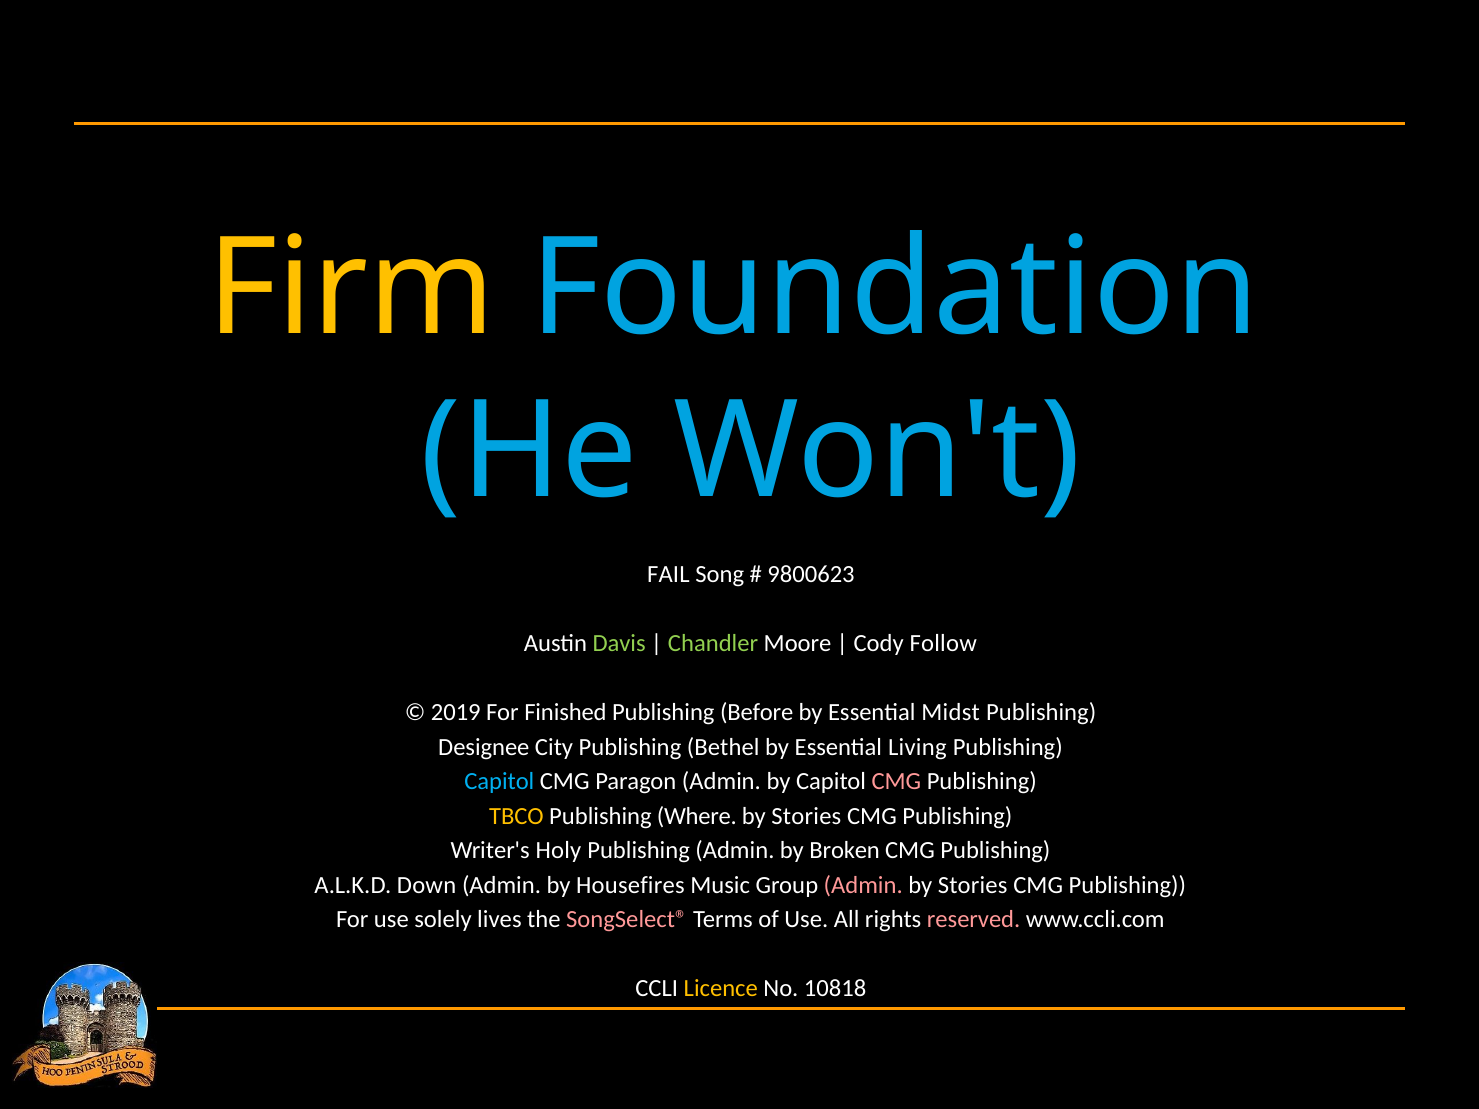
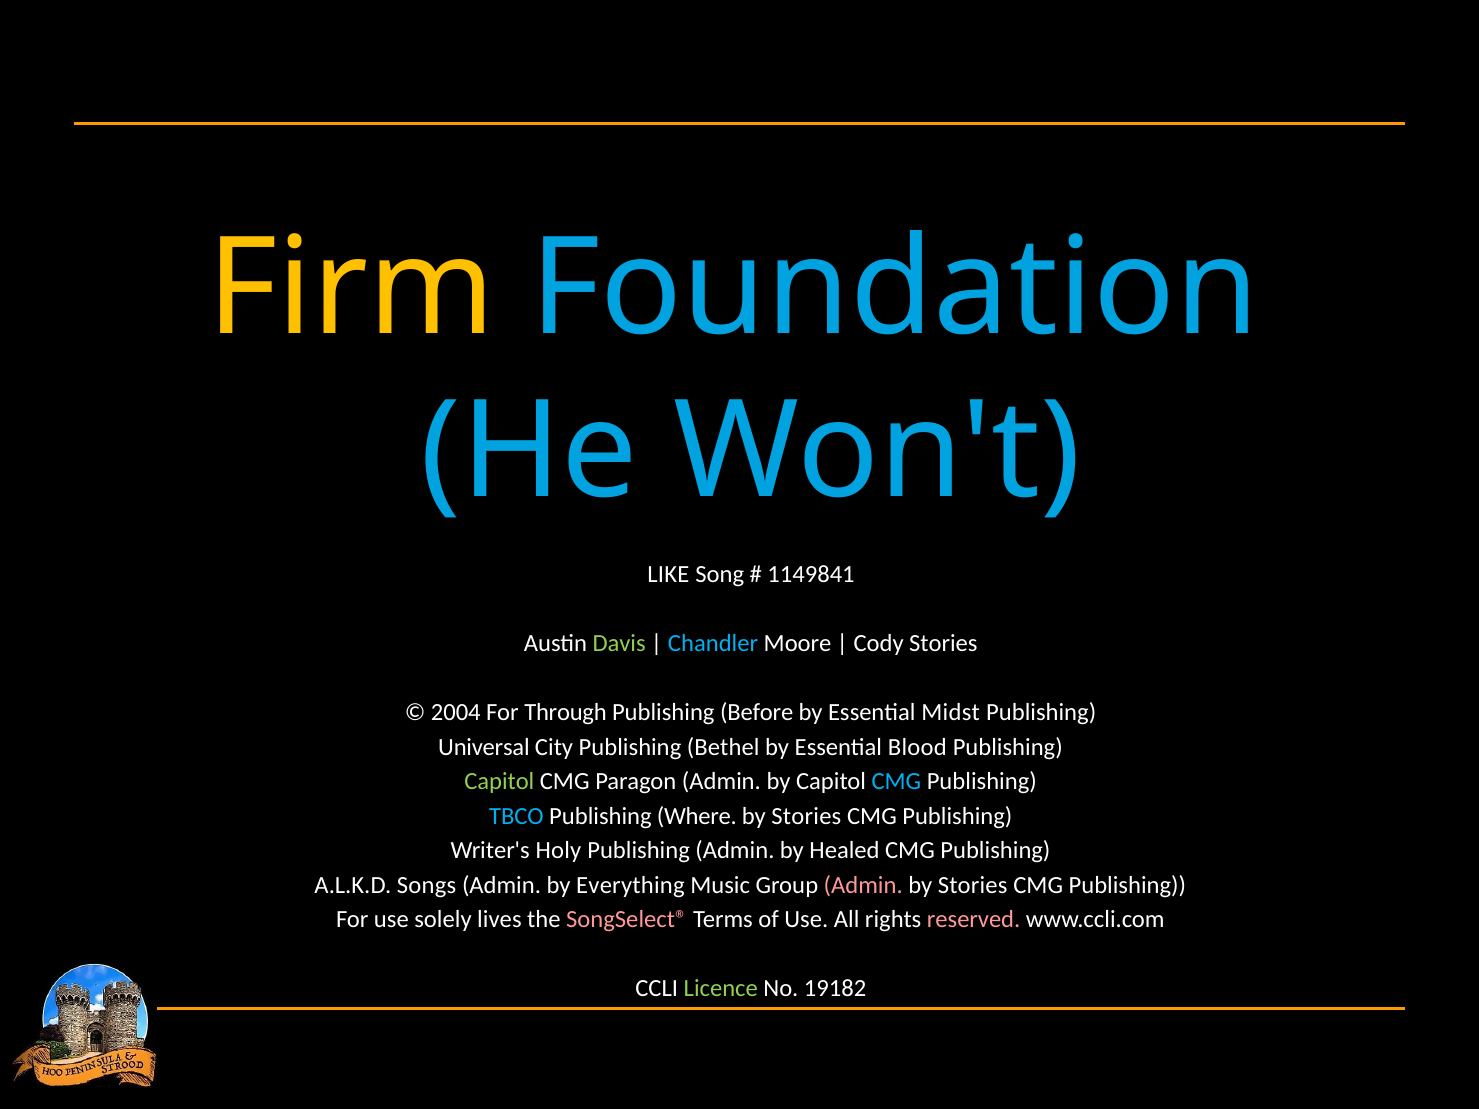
FAIL: FAIL -> LIKE (668, 575)
9800623: 9800623 -> 1149841 (811, 575)
Chandler colour: light green -> light blue (713, 644)
Cody Follow: Follow -> Stories (943, 644)
2019: 2019 -> 2004 (456, 713)
Finished: Finished -> Through (566, 713)
Designee: Designee -> Universal (484, 747)
Living: Living -> Blood (917, 747)
Capitol colour: light blue -> light green (499, 782)
CMG colour: pink -> light blue (896, 782)
TBCO colour: yellow -> light blue (516, 816)
Broken: Broken -> Healed (845, 851)
Down: Down -> Songs (427, 885)
Housefires: Housefires -> Everything (630, 885)
Licence colour: yellow -> light green (721, 989)
10818: 10818 -> 19182 (835, 989)
